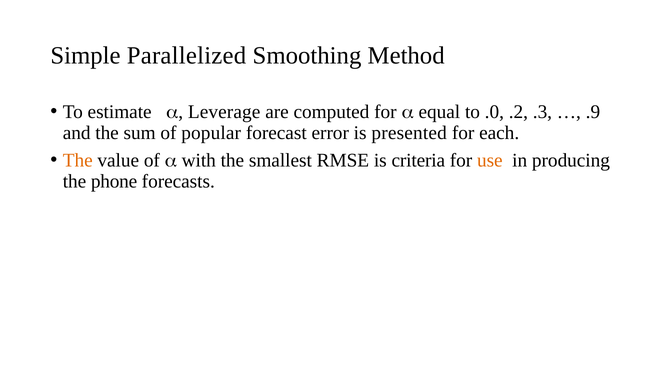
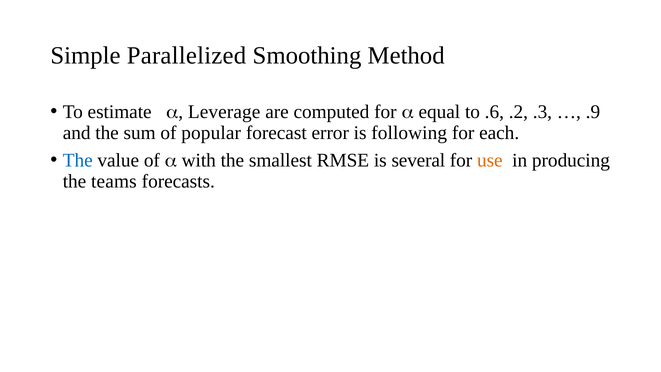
.0: .0 -> .6 (494, 112)
presented: presented -> following (409, 133)
The colour: orange -> blue (78, 160)
criteria: criteria -> several (418, 160)
phone: phone -> teams (114, 181)
